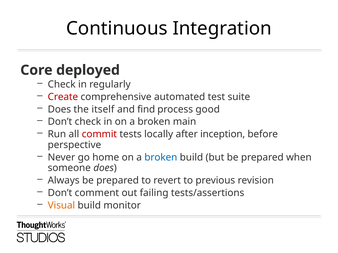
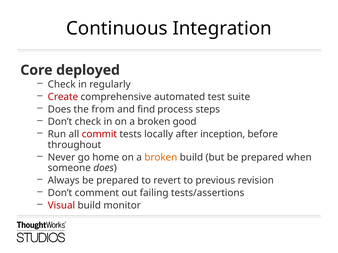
itself: itself -> from (103, 109)
good: good -> steps (208, 109)
main: main -> good (185, 122)
perspective: perspective -> throughout (74, 145)
broken colour: blue -> orange (161, 158)
Visual colour: orange -> red (61, 206)
